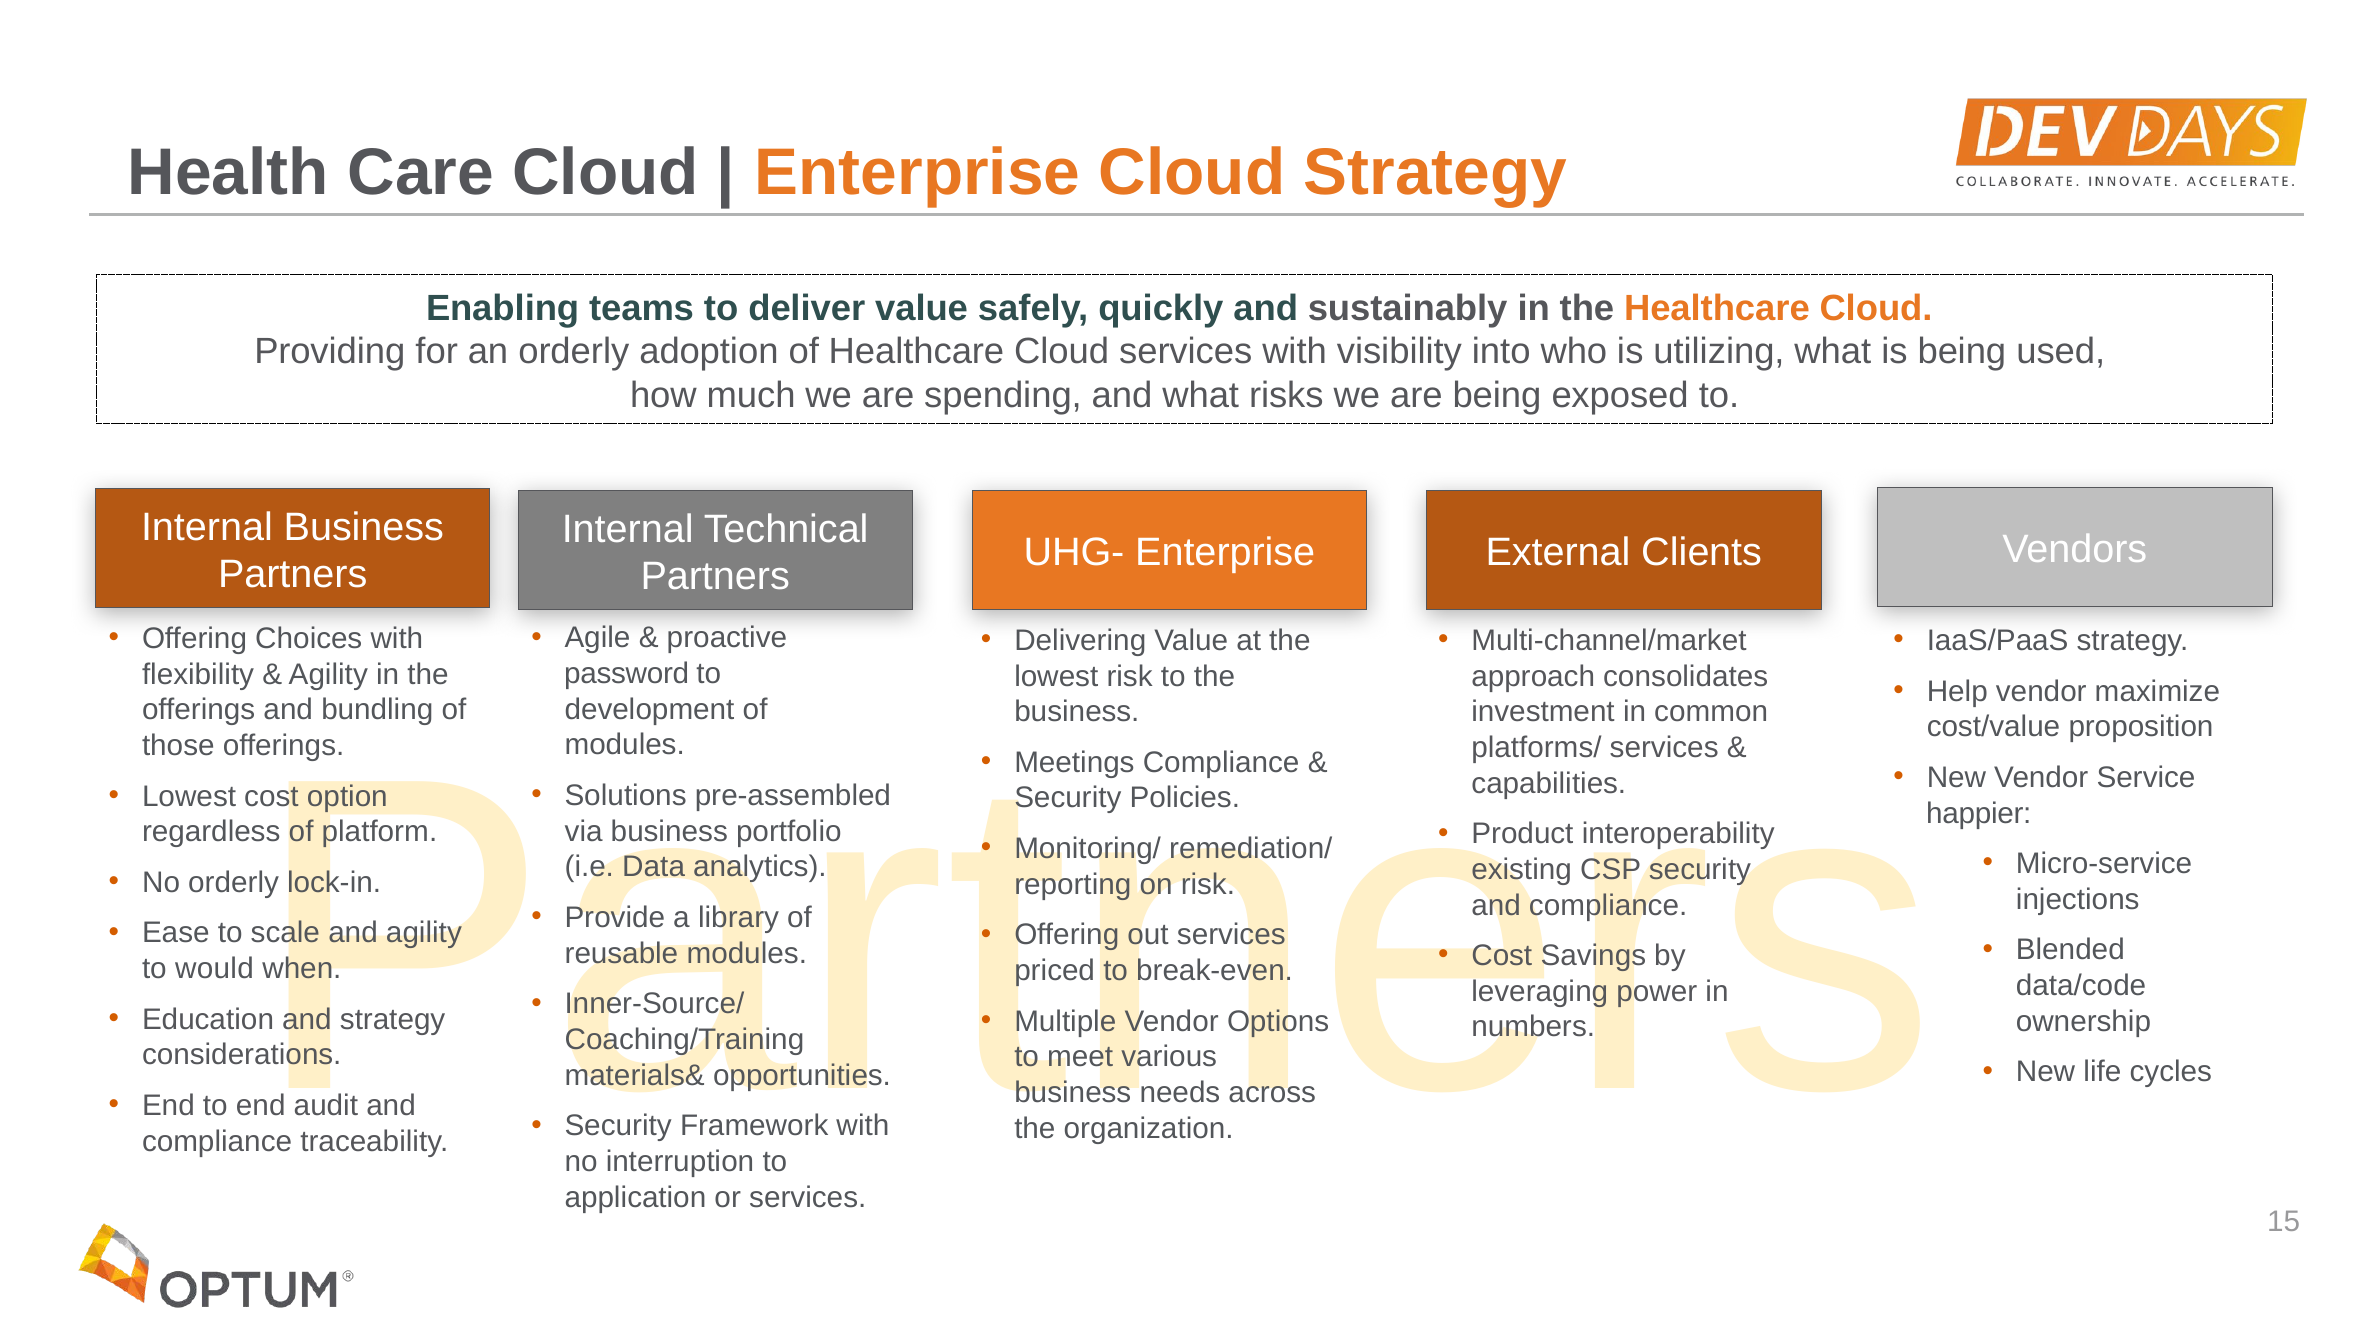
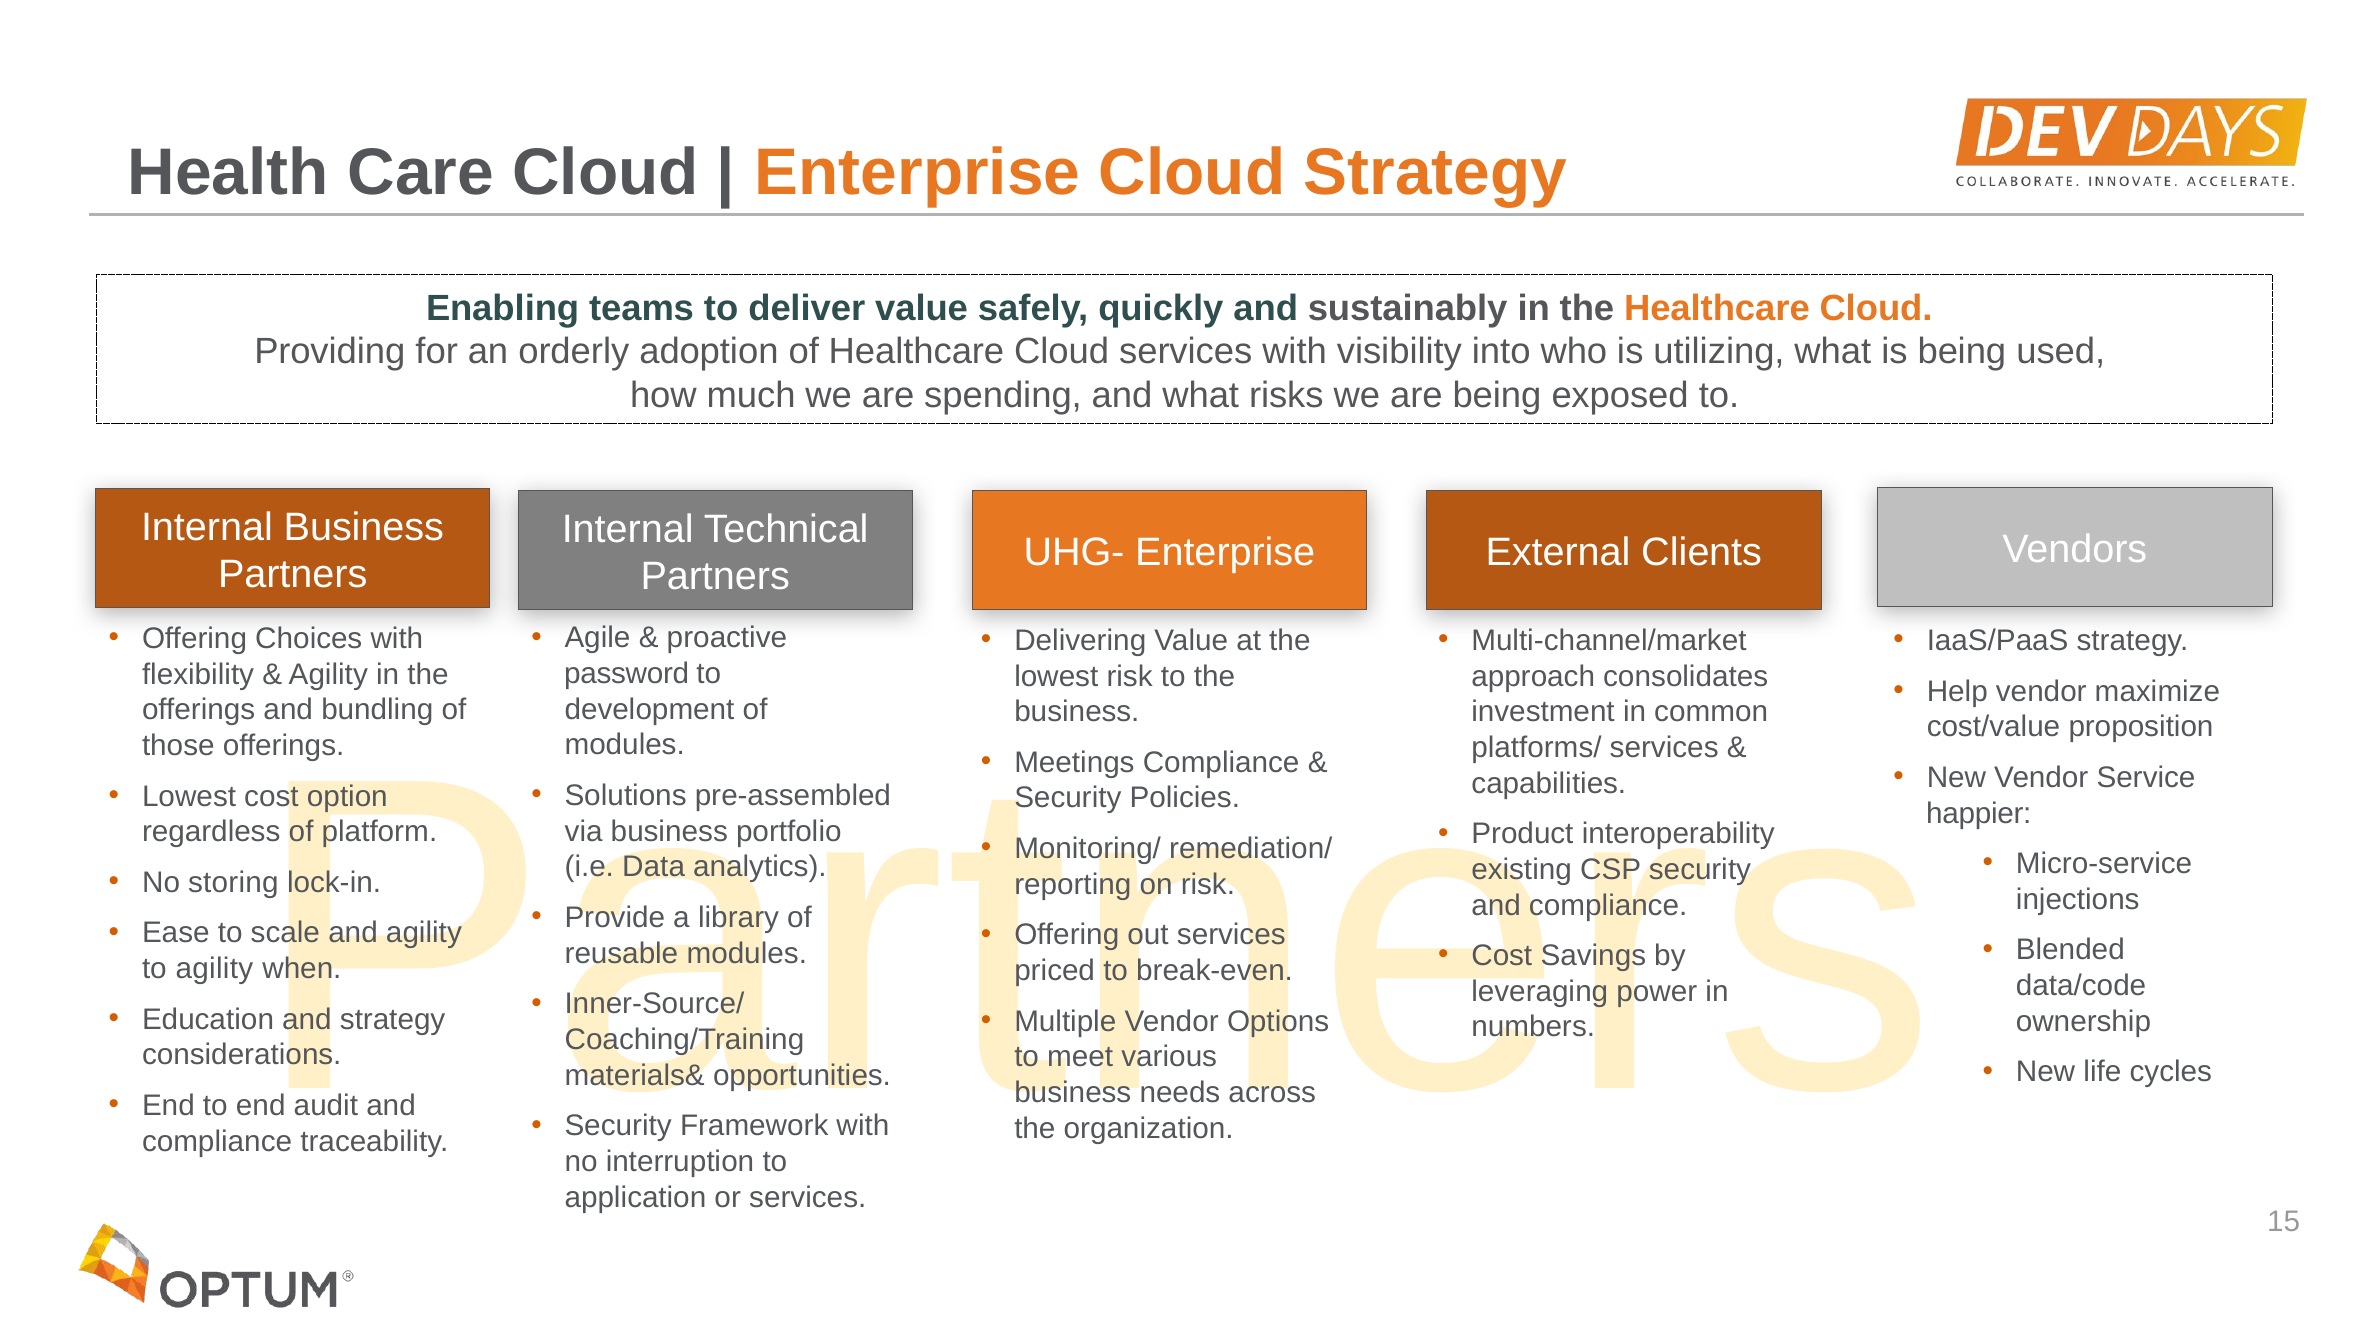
No orderly: orderly -> storing (233, 882)
to would: would -> agility (214, 969)
